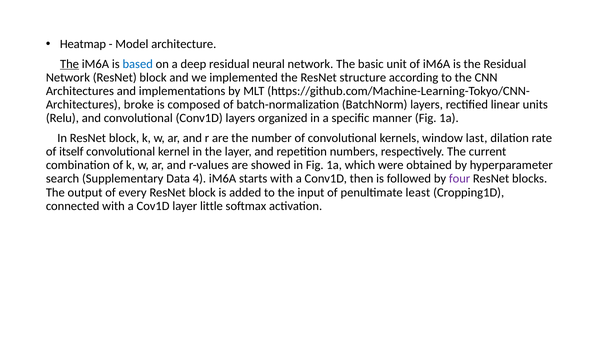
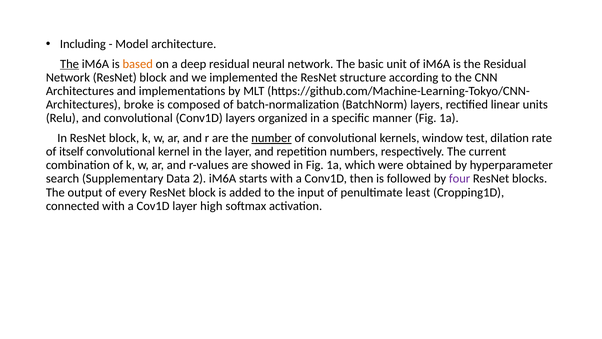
Heatmap: Heatmap -> Including (83, 44)
based colour: blue -> orange (138, 64)
number underline: none -> present (271, 138)
last: last -> test (477, 138)
4: 4 -> 2 (199, 179)
little: little -> high (211, 206)
